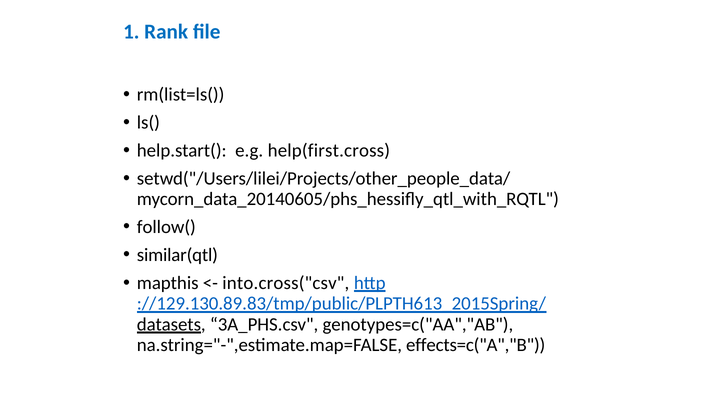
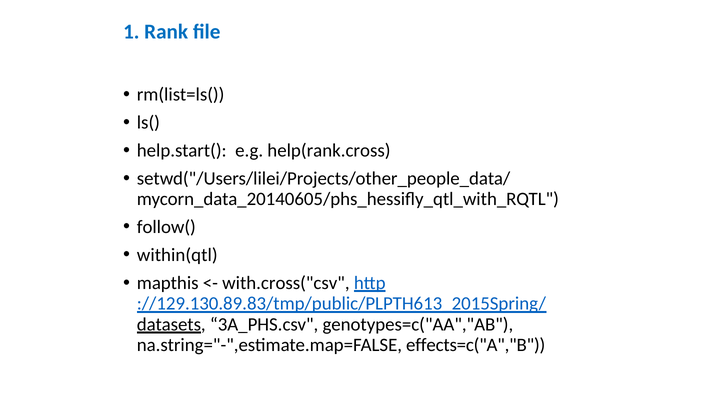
help(first.cross: help(first.cross -> help(rank.cross (329, 150)
similar(qtl: similar(qtl -> within(qtl (177, 255)
into.cross("csv: into.cross("csv -> with.cross("csv (286, 283)
